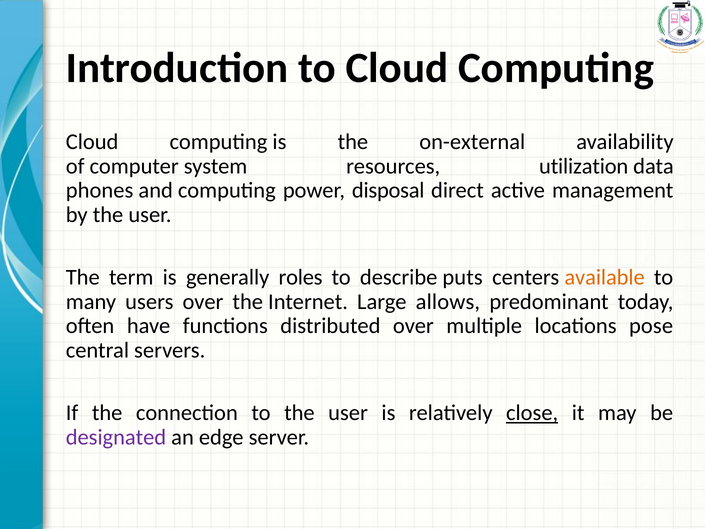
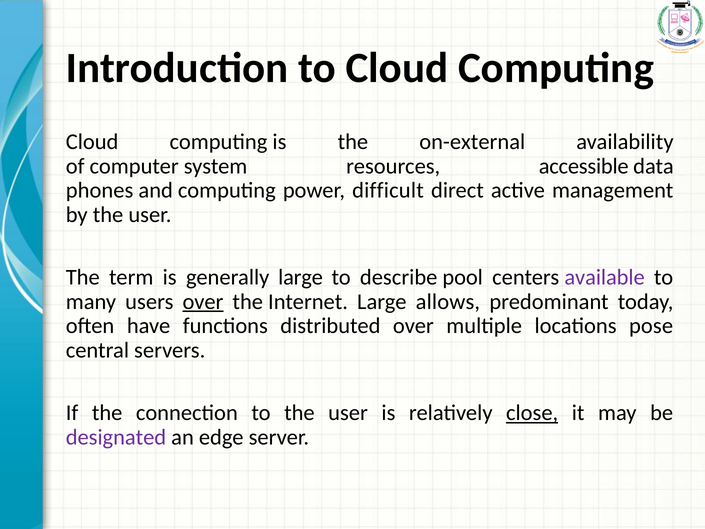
utilization: utilization -> accessible (584, 166)
disposal: disposal -> difficult (388, 190)
generally roles: roles -> large (301, 277)
puts: puts -> pool (463, 277)
available colour: orange -> purple (605, 277)
over underline: none -> present (203, 302)
